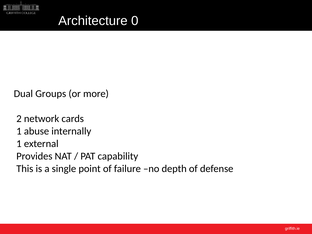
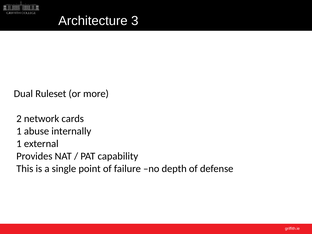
0: 0 -> 3 (135, 21)
Groups: Groups -> Ruleset (51, 94)
